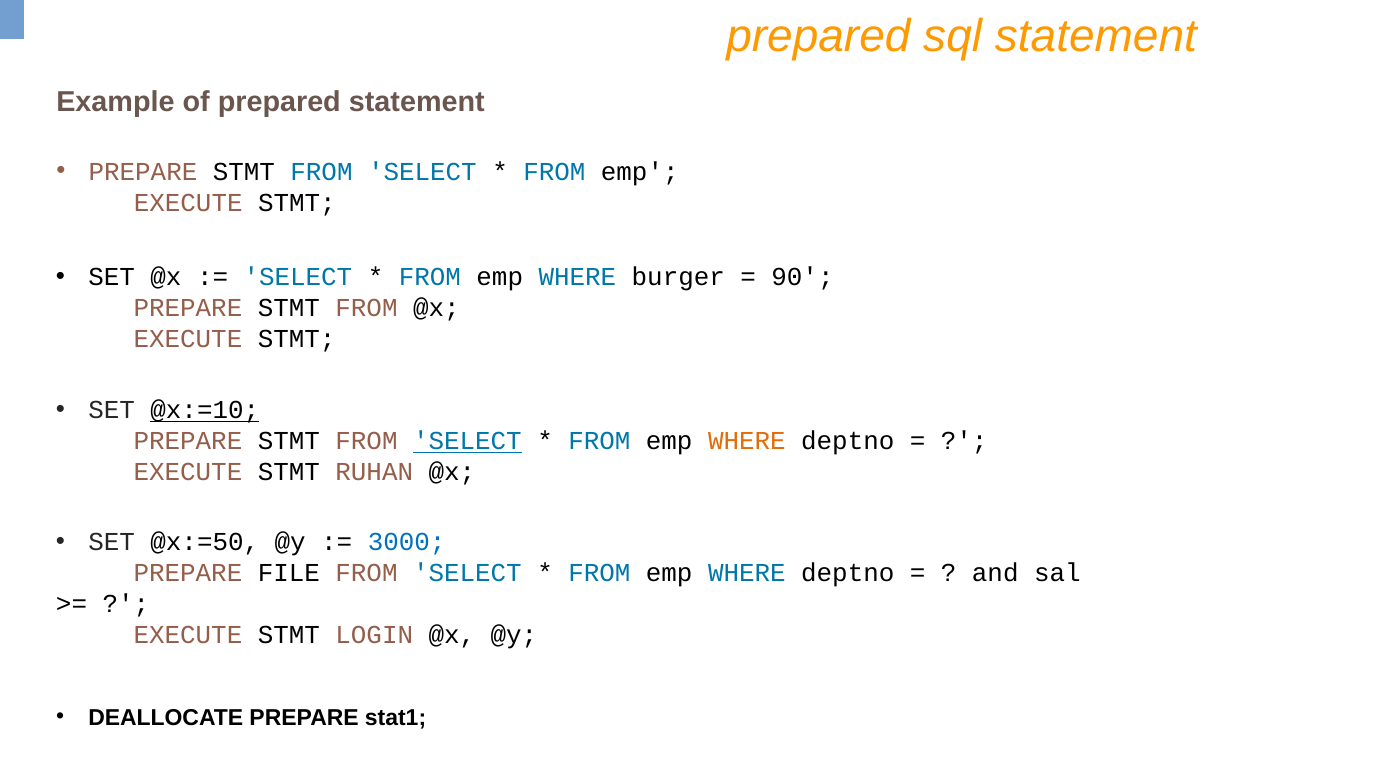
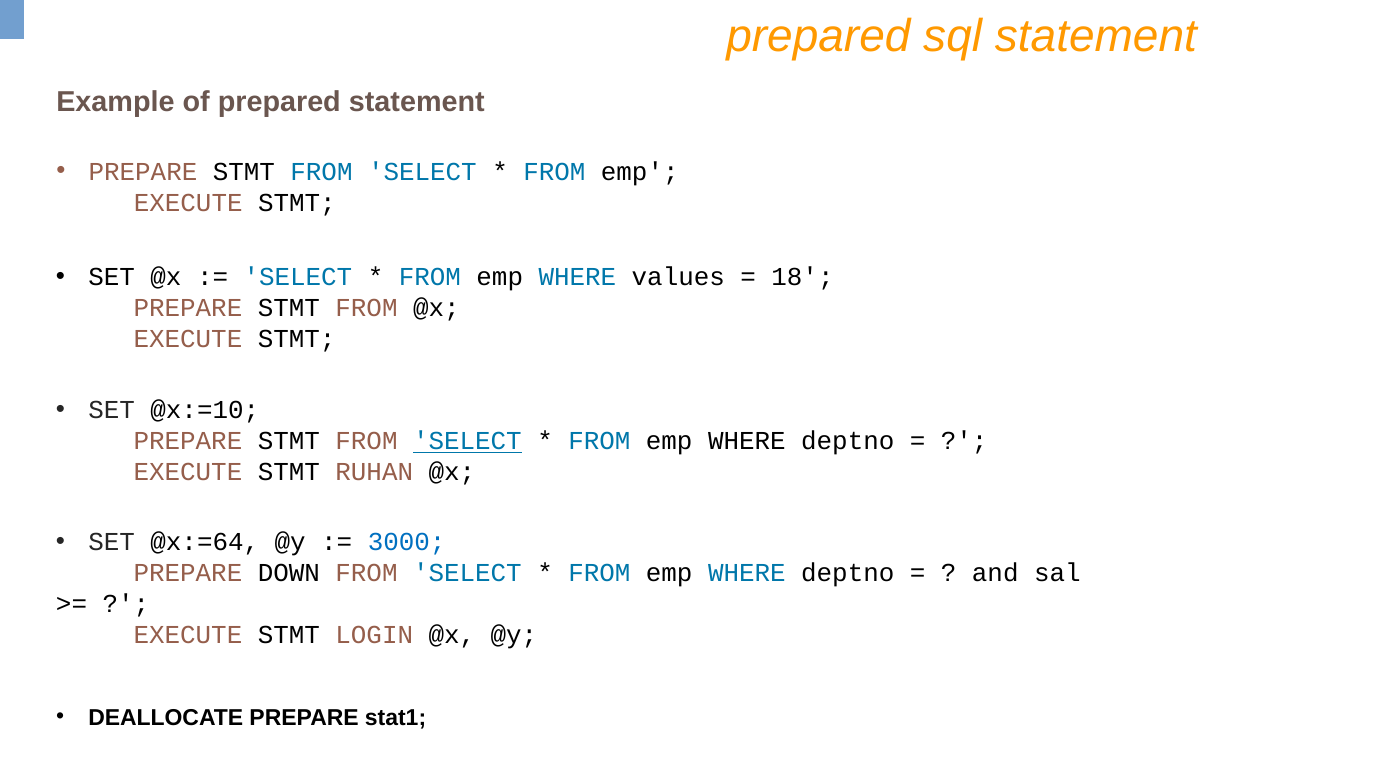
burger: burger -> values (678, 277)
90: 90 -> 18 (802, 277)
@x:=10 underline: present -> none (205, 411)
WHERE colour: orange -> black (747, 442)
@x:=50: @x:=50 -> @x:=64 (205, 542)
FILE: FILE -> DOWN (289, 573)
